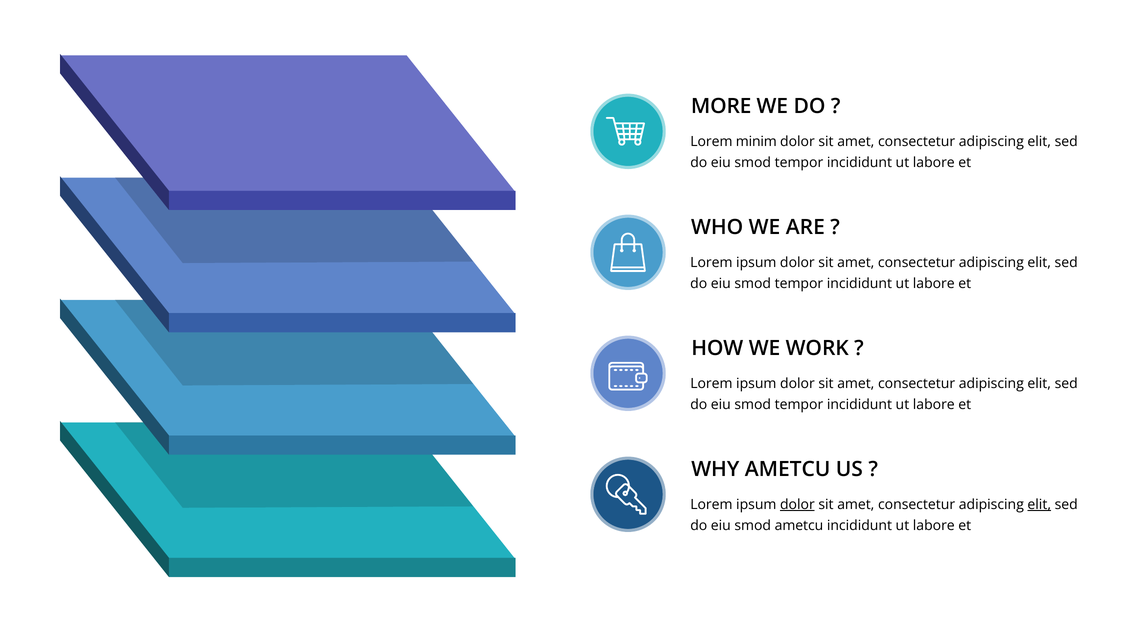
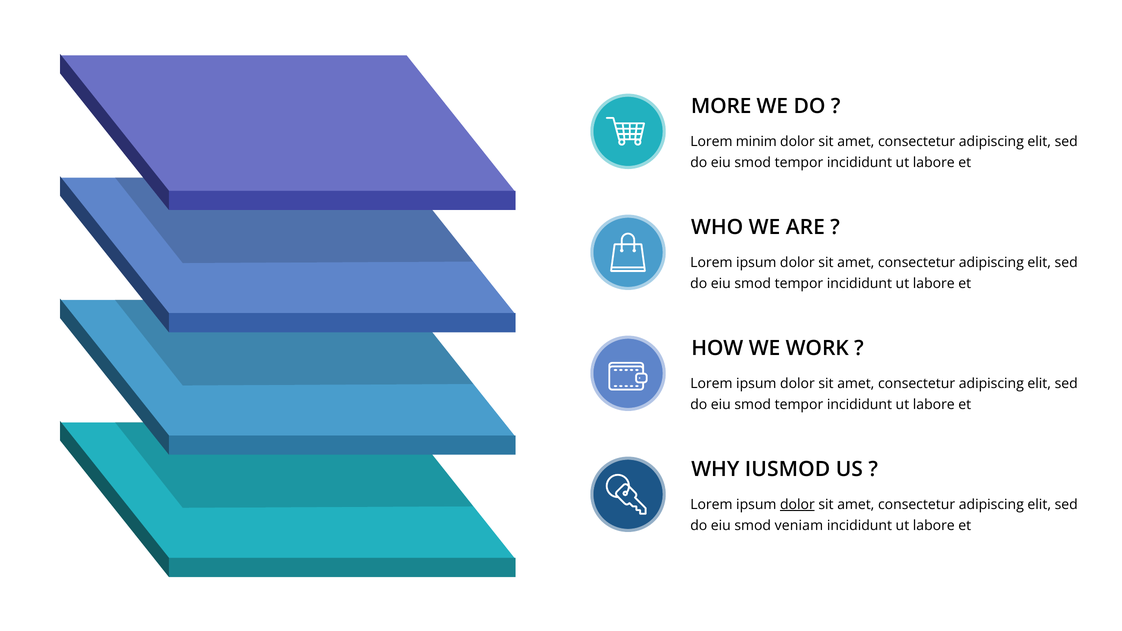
WHY AMETCU: AMETCU -> IUSMOD (788, 470)
elit underline: present -> none (1039, 504)
smod ametcu: ametcu -> veniam (799, 526)
